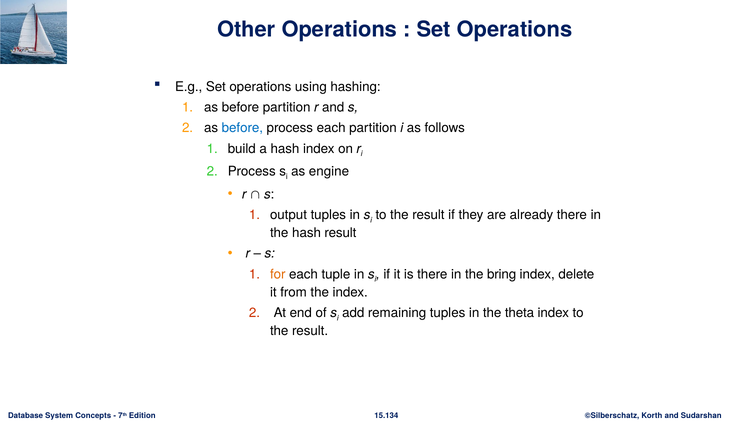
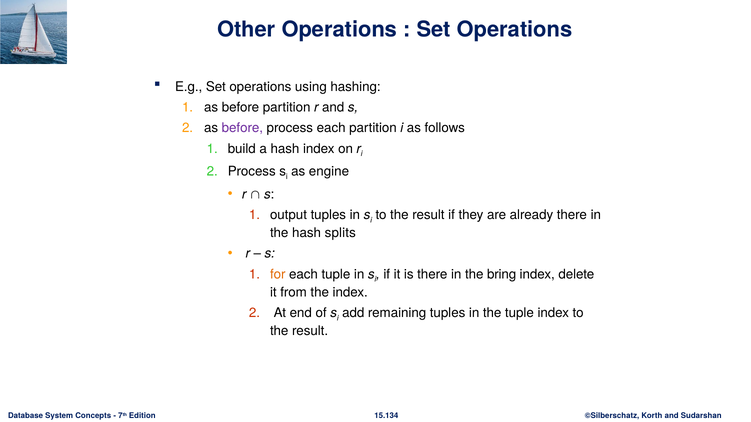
before colour: blue -> purple (242, 128)
hash result: result -> splits (340, 233)
the theta: theta -> tuple (519, 313)
